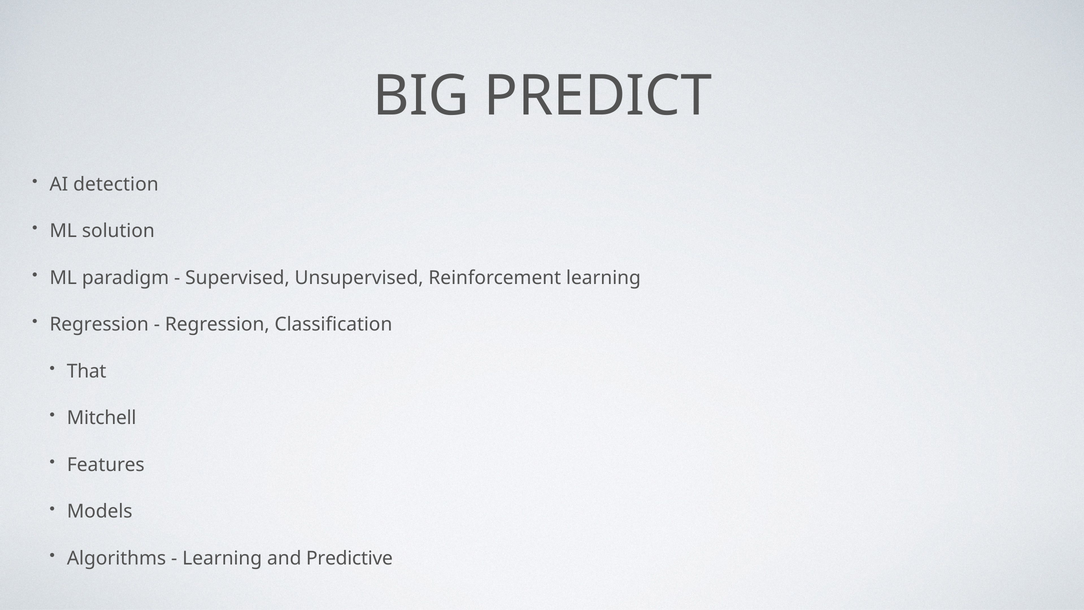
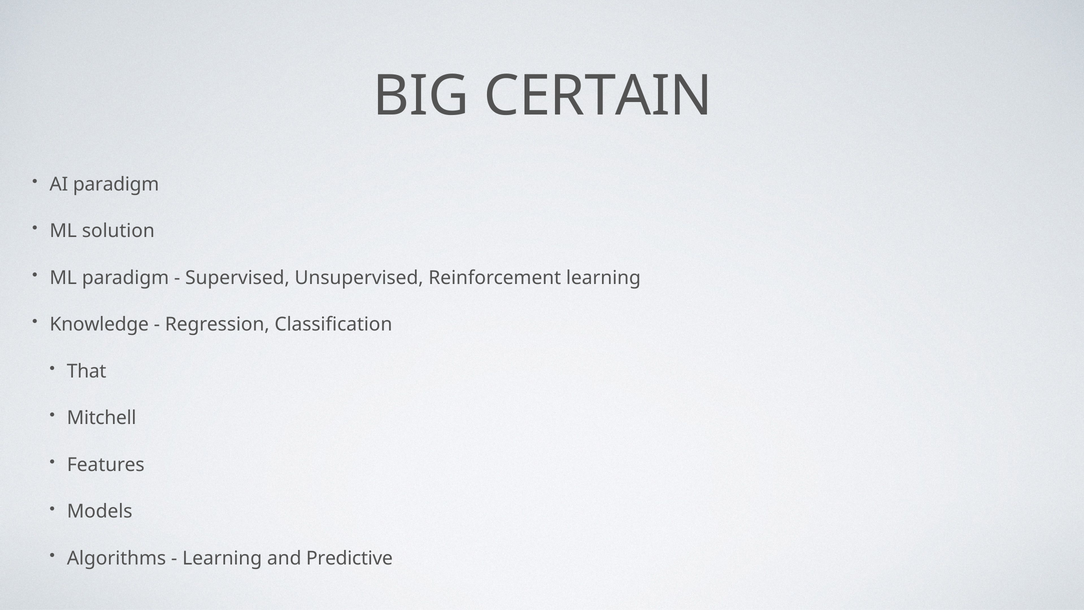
PREDICT: PREDICT -> CERTAIN (598, 96)
AI detection: detection -> paradigm (116, 184)
Regression: Regression -> Knowledge (99, 324)
